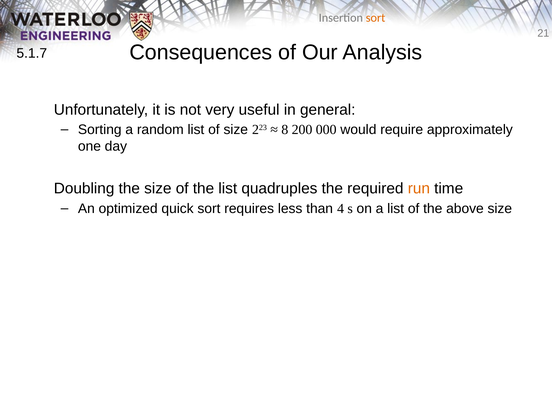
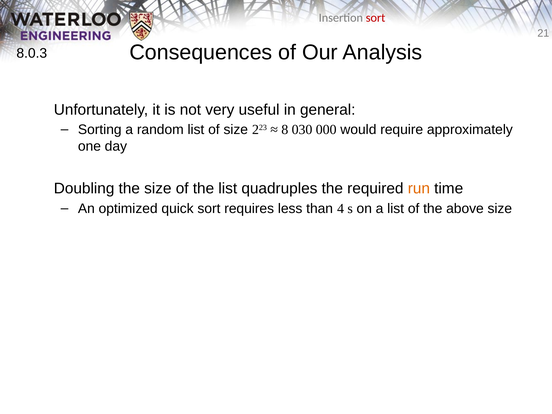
sort colour: orange -> red (376, 18)
5.1.7: 5.1.7 -> 8.0.3 (32, 53)
200: 200 -> 030 (302, 130)
